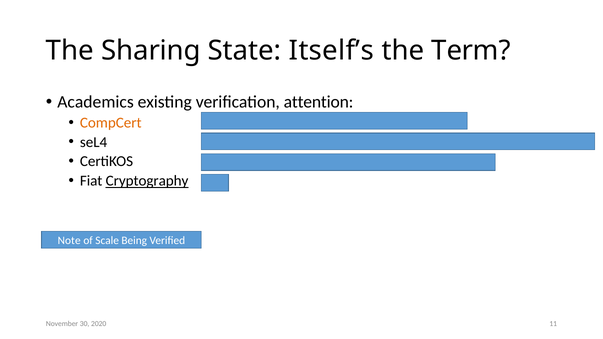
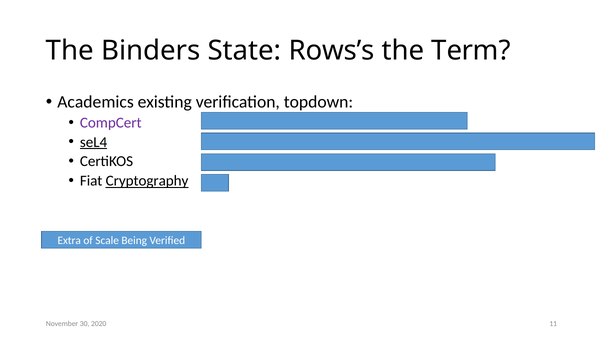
Sharing: Sharing -> Binders (151, 51)
Itself’s: Itself’s -> Rows’s (332, 51)
attention: attention -> topdown (318, 102)
CompCert colour: orange -> purple (111, 123)
seL4 underline: none -> present (94, 142)
Note: Note -> Extra (69, 241)
